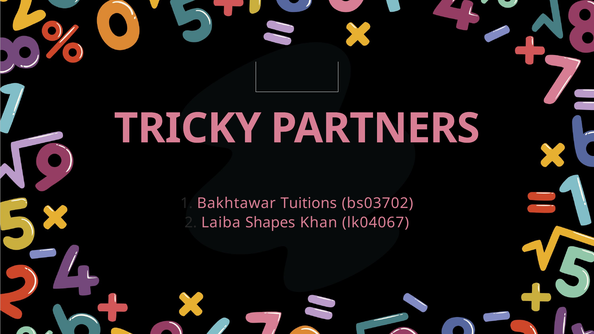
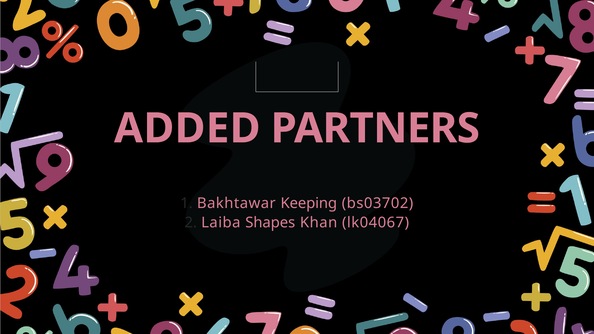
TRICKY: TRICKY -> ADDED (187, 129)
Tuitions: Tuitions -> Keeping (309, 203)
